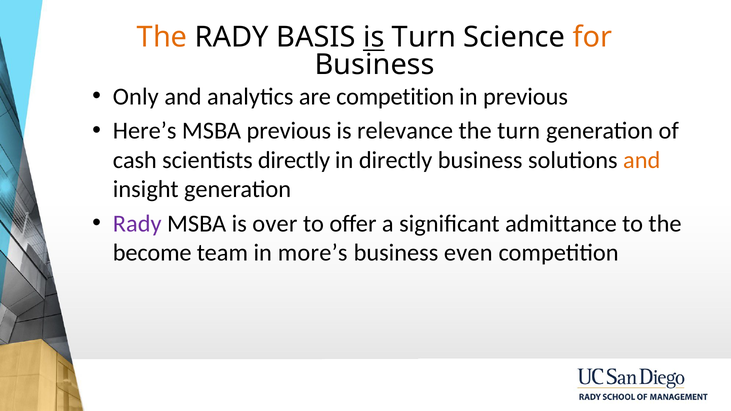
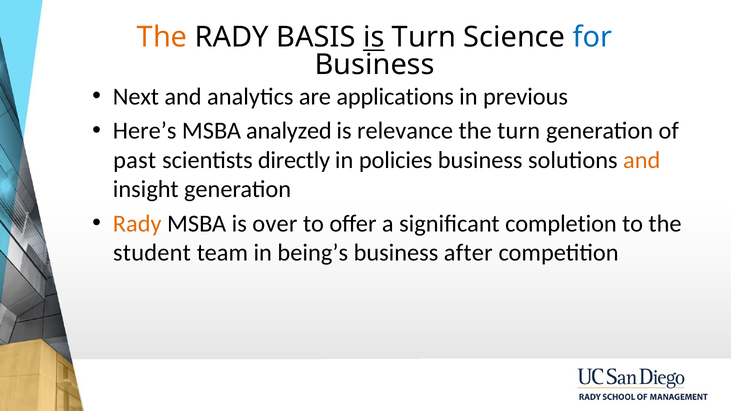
for colour: orange -> blue (592, 37)
Only: Only -> Next (136, 97)
are competition: competition -> applications (395, 97)
MSBA previous: previous -> analyzed (289, 131)
cash: cash -> past (135, 160)
in directly: directly -> policies (396, 160)
Rady colour: purple -> orange (137, 224)
admittance: admittance -> completion (561, 224)
become: become -> student (152, 253)
more’s: more’s -> being’s (313, 253)
even: even -> after (468, 253)
